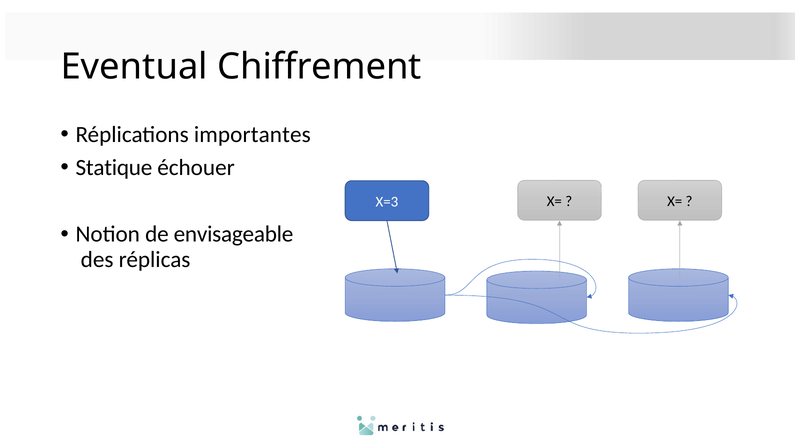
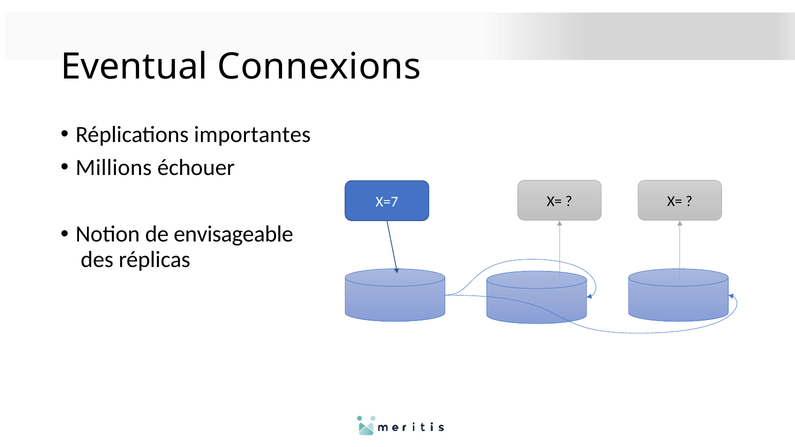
Chiffrement: Chiffrement -> Connexions (319, 67)
Statique: Statique -> Millions (114, 168)
X=3: X=3 -> X=7 (387, 202)
